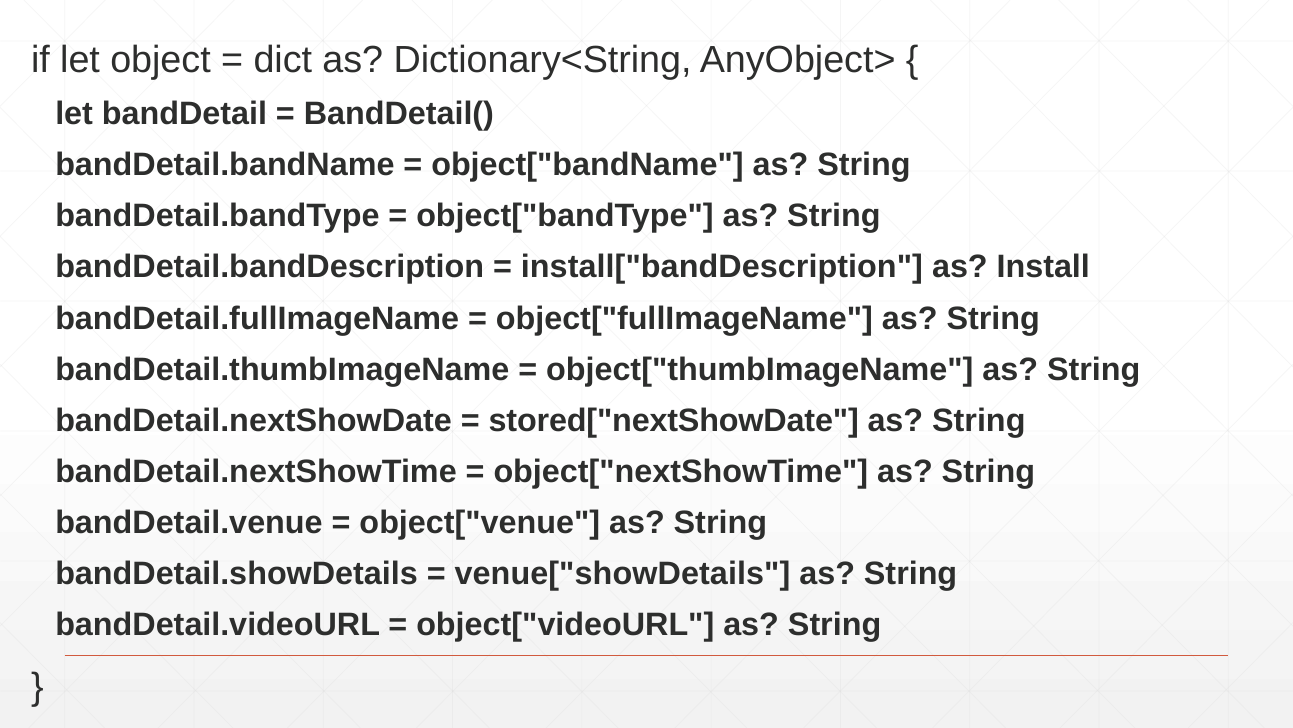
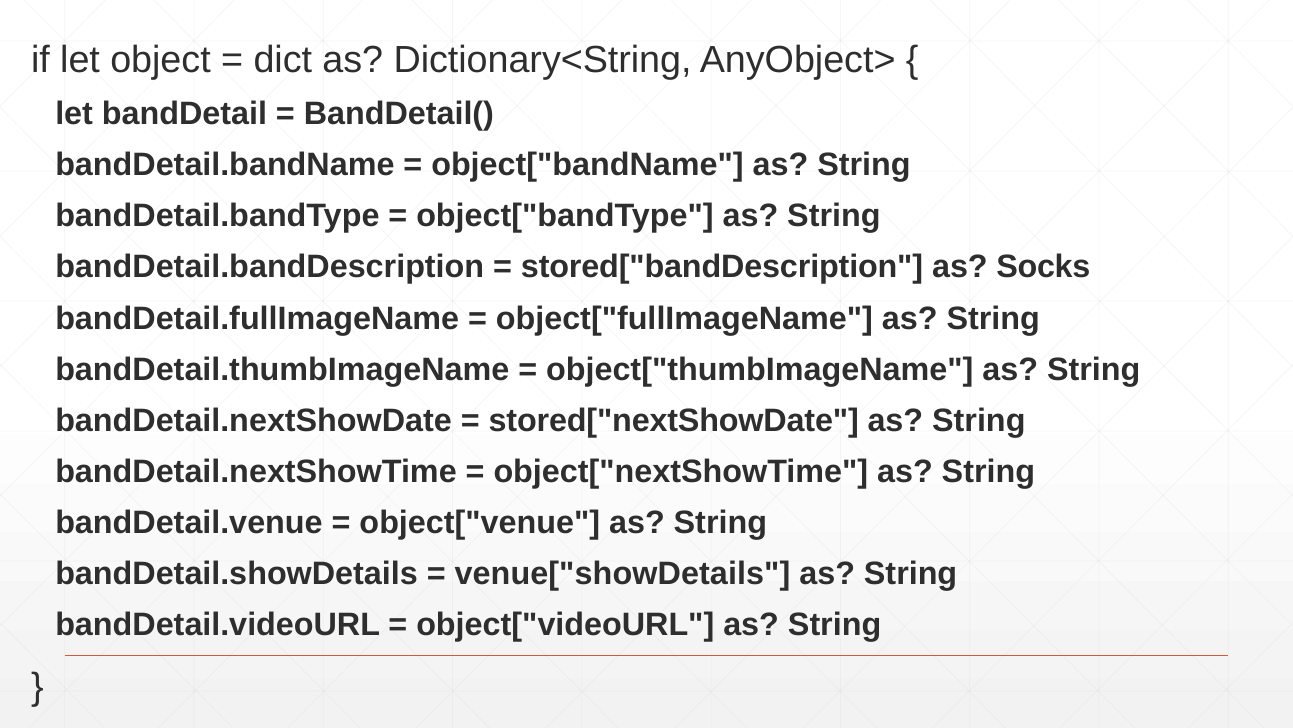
install["bandDescription: install["bandDescription -> stored["bandDescription (722, 267)
Install: Install -> Socks (1043, 267)
